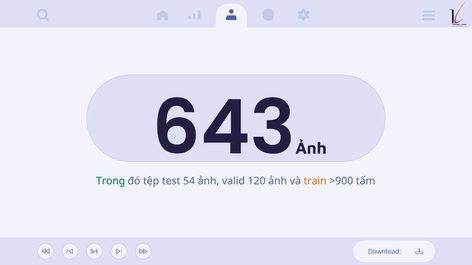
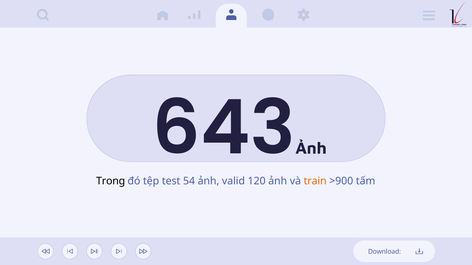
Trong colour: green -> black (111, 182)
